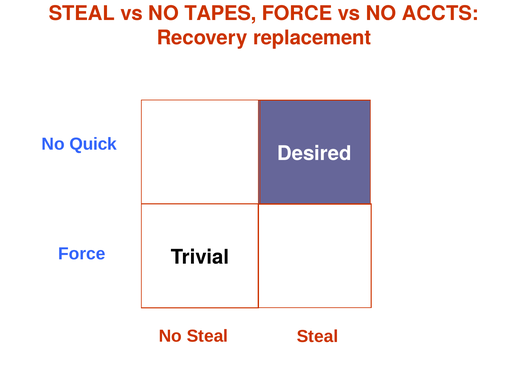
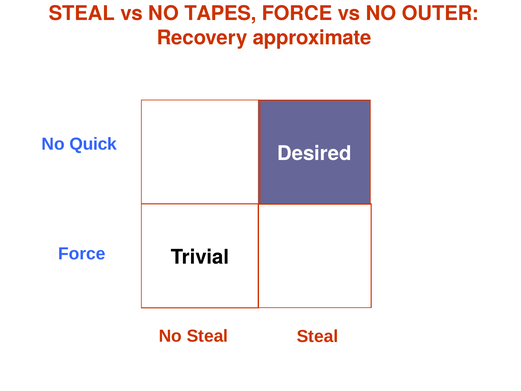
ACCTS: ACCTS -> OUTER (440, 14)
replacement: replacement -> approximate (312, 38)
